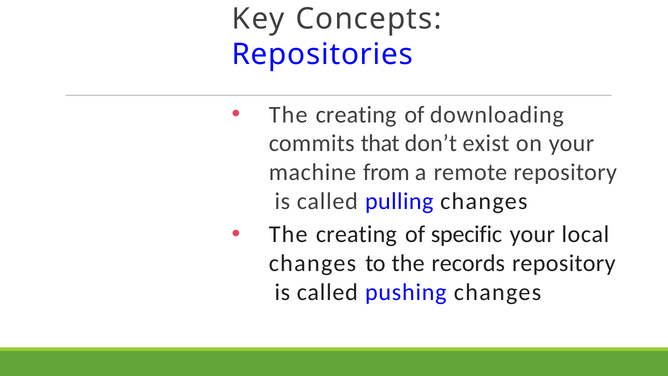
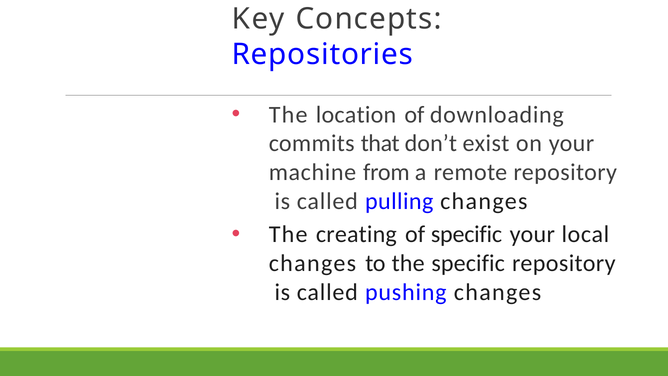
creating: creating -> location (356, 115)
the records: records -> specific (468, 263)
